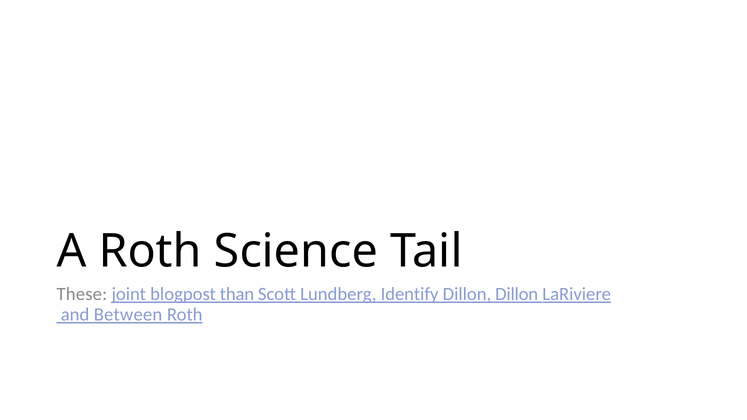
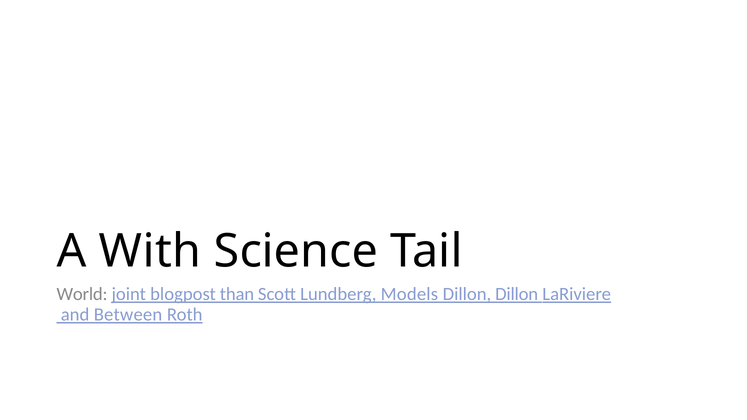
A Roth: Roth -> With (150, 251)
These: These -> World (82, 294)
Identify: Identify -> Models (409, 294)
